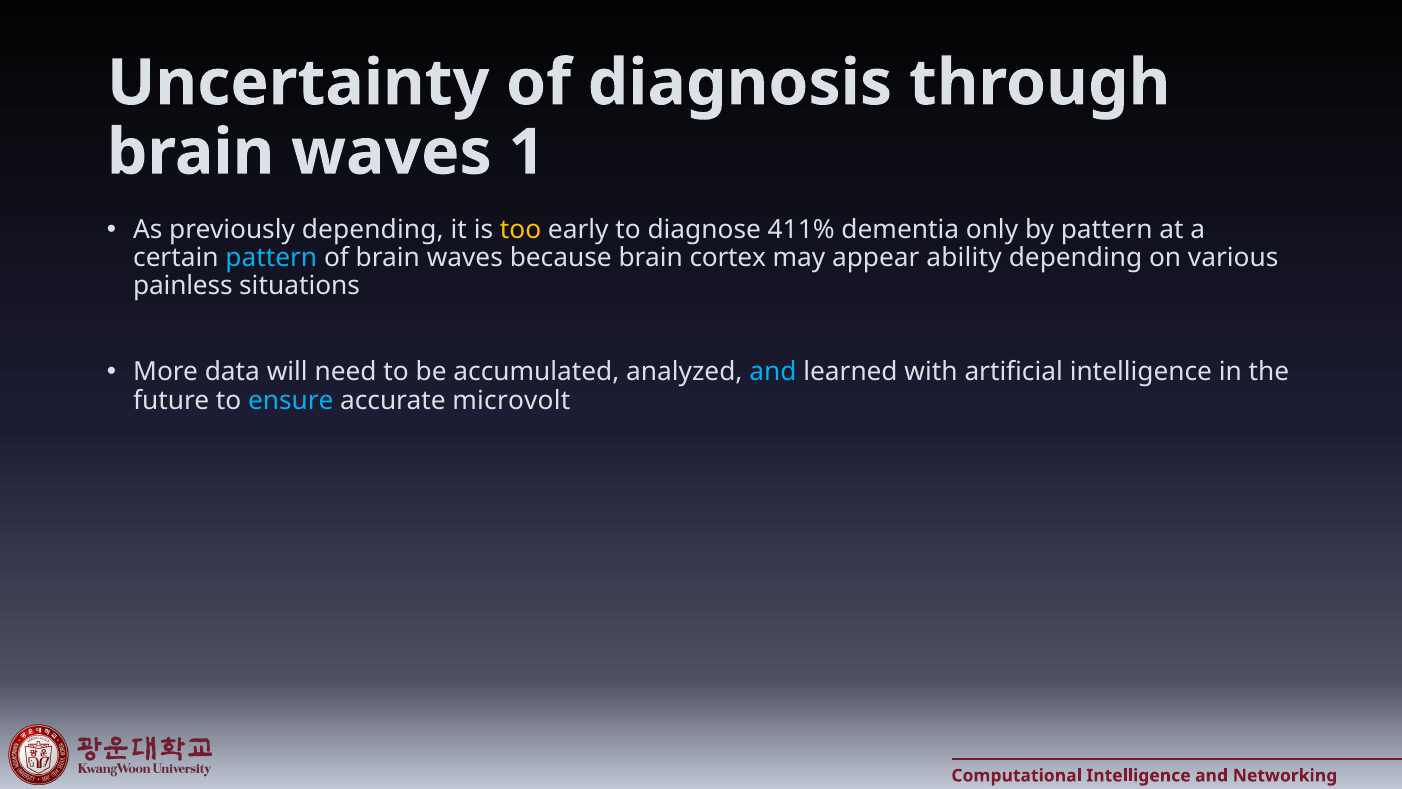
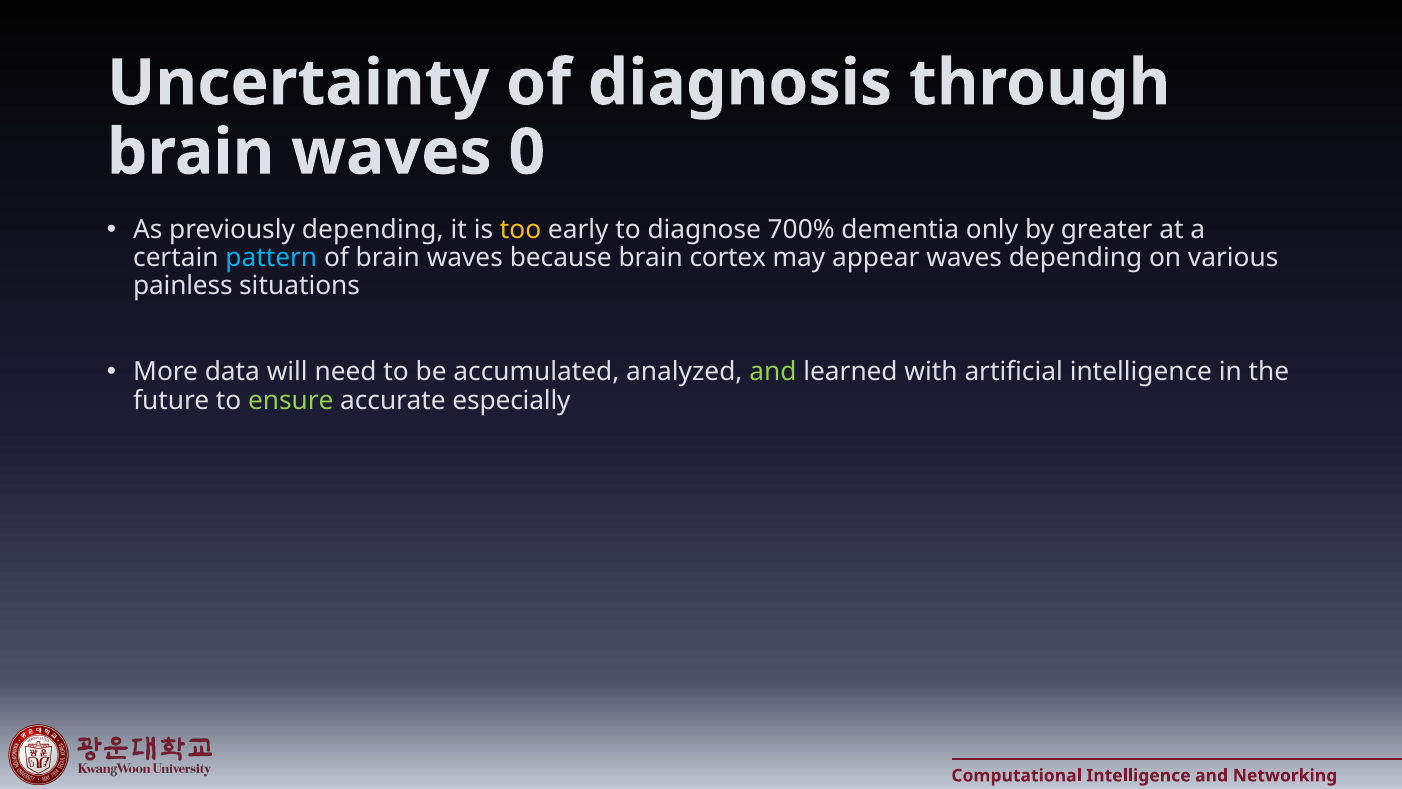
1: 1 -> 0 (527, 152)
411%: 411% -> 700% (801, 229)
by pattern: pattern -> greater (1107, 229)
appear ability: ability -> waves (964, 258)
and colour: light blue -> light green (773, 372)
ensure colour: light blue -> light green (291, 400)
microvolt: microvolt -> especially (512, 400)
